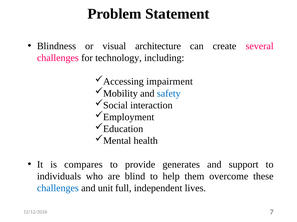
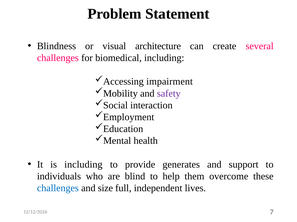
technology: technology -> biomedical (118, 58)
safety colour: blue -> purple (169, 94)
is compares: compares -> including (83, 165)
unit: unit -> size (105, 189)
